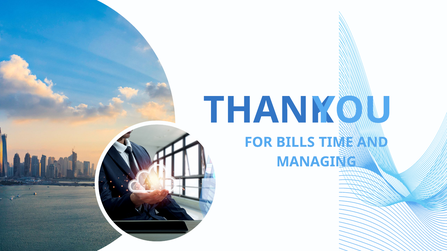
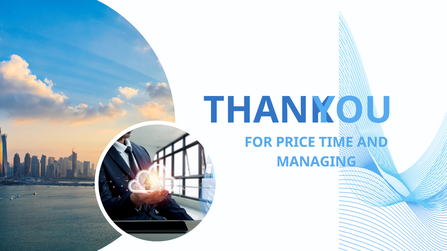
BILLS: BILLS -> PRICE (296, 142)
